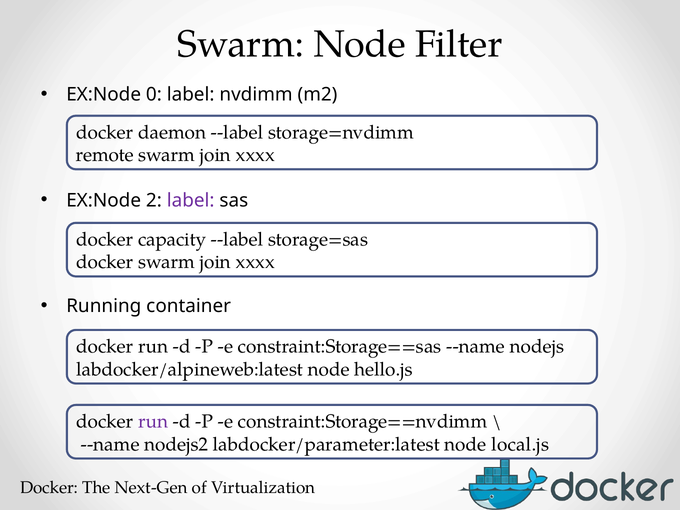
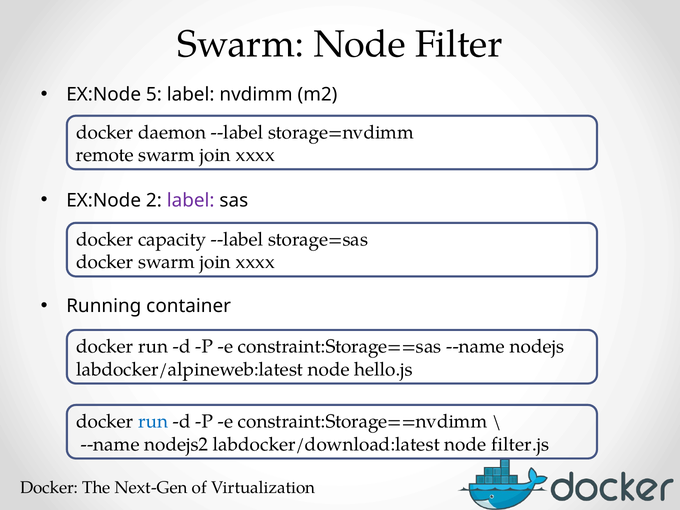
0: 0 -> 5 (154, 94)
run colour: purple -> blue (153, 422)
labdocker/parameter:latest: labdocker/parameter:latest -> labdocker/download:latest (326, 444)
local.js: local.js -> filter.js (520, 444)
